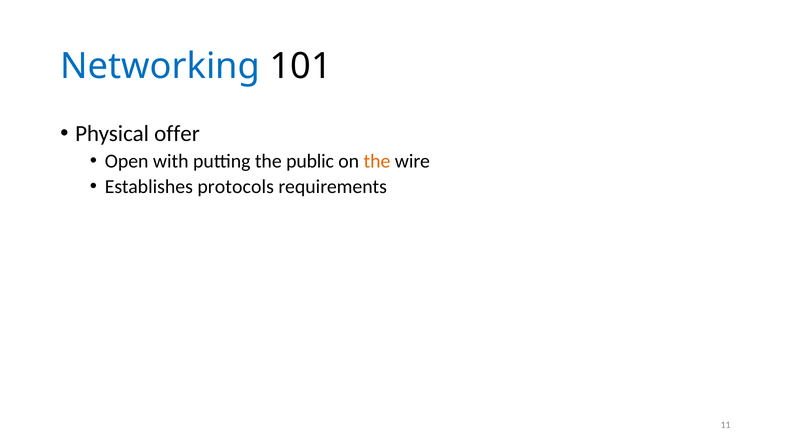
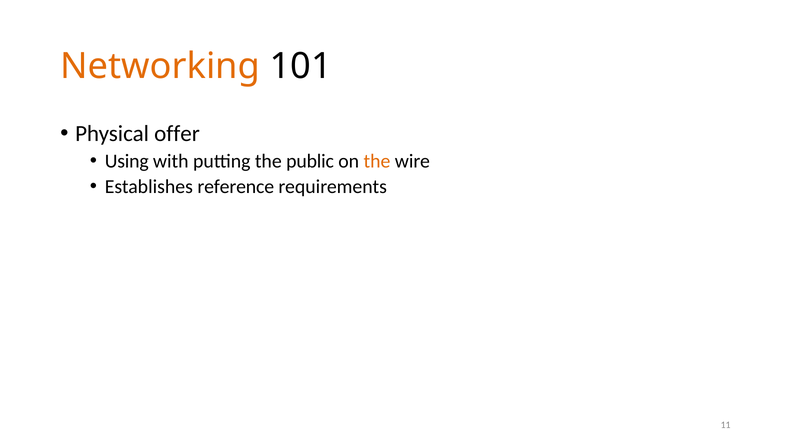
Networking colour: blue -> orange (160, 66)
Open: Open -> Using (127, 161)
protocols: protocols -> reference (236, 186)
